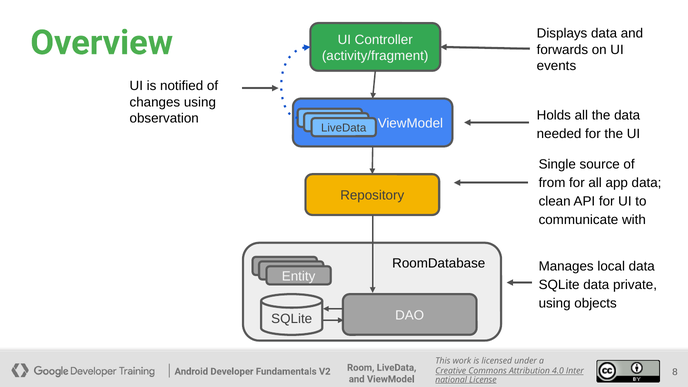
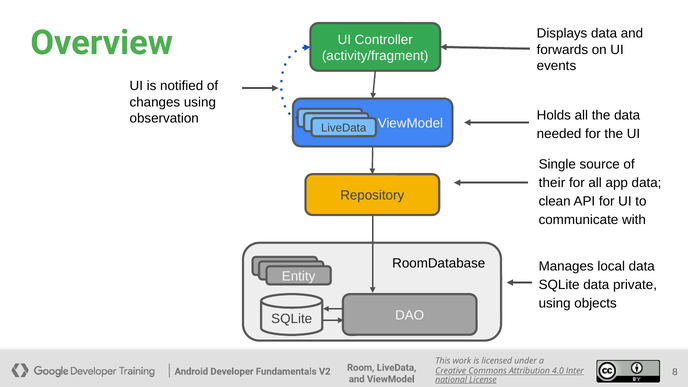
from: from -> their (552, 183)
